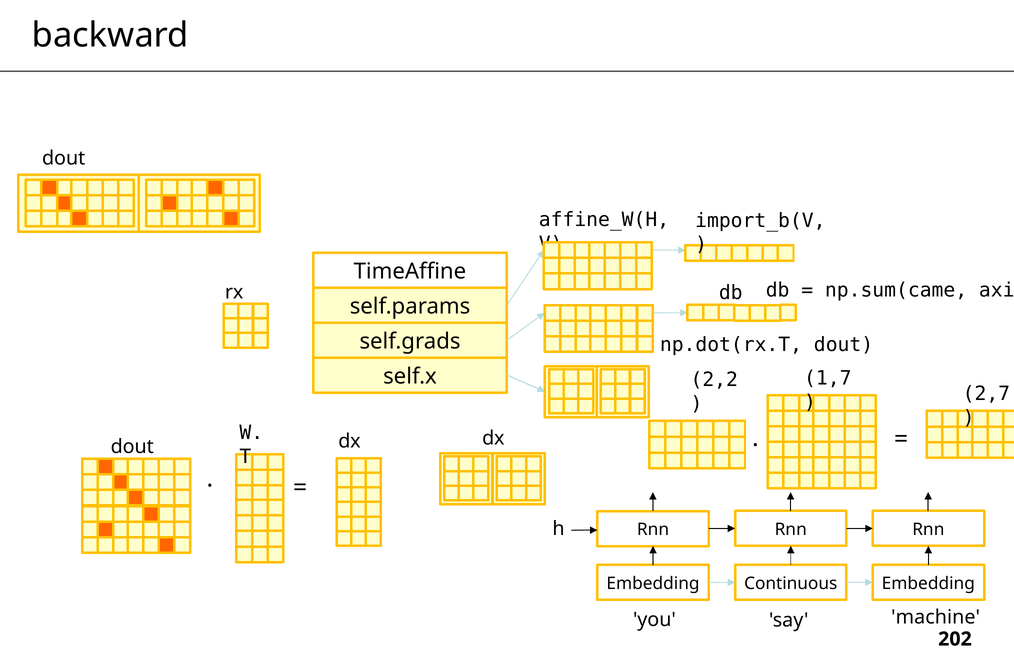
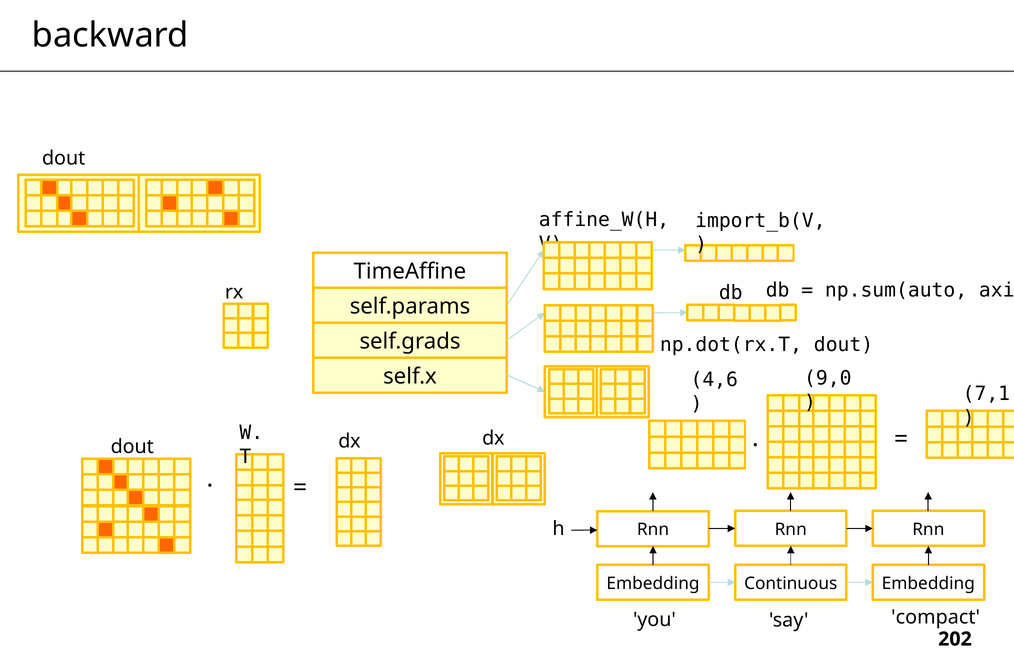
np.sum(came: np.sum(came -> np.sum(auto (896, 290)
1,7: 1,7 -> 9,0 (828, 378)
2,2: 2,2 -> 4,6 (714, 380)
2,7: 2,7 -> 7,1 (986, 394)
machine: machine -> compact (936, 617)
